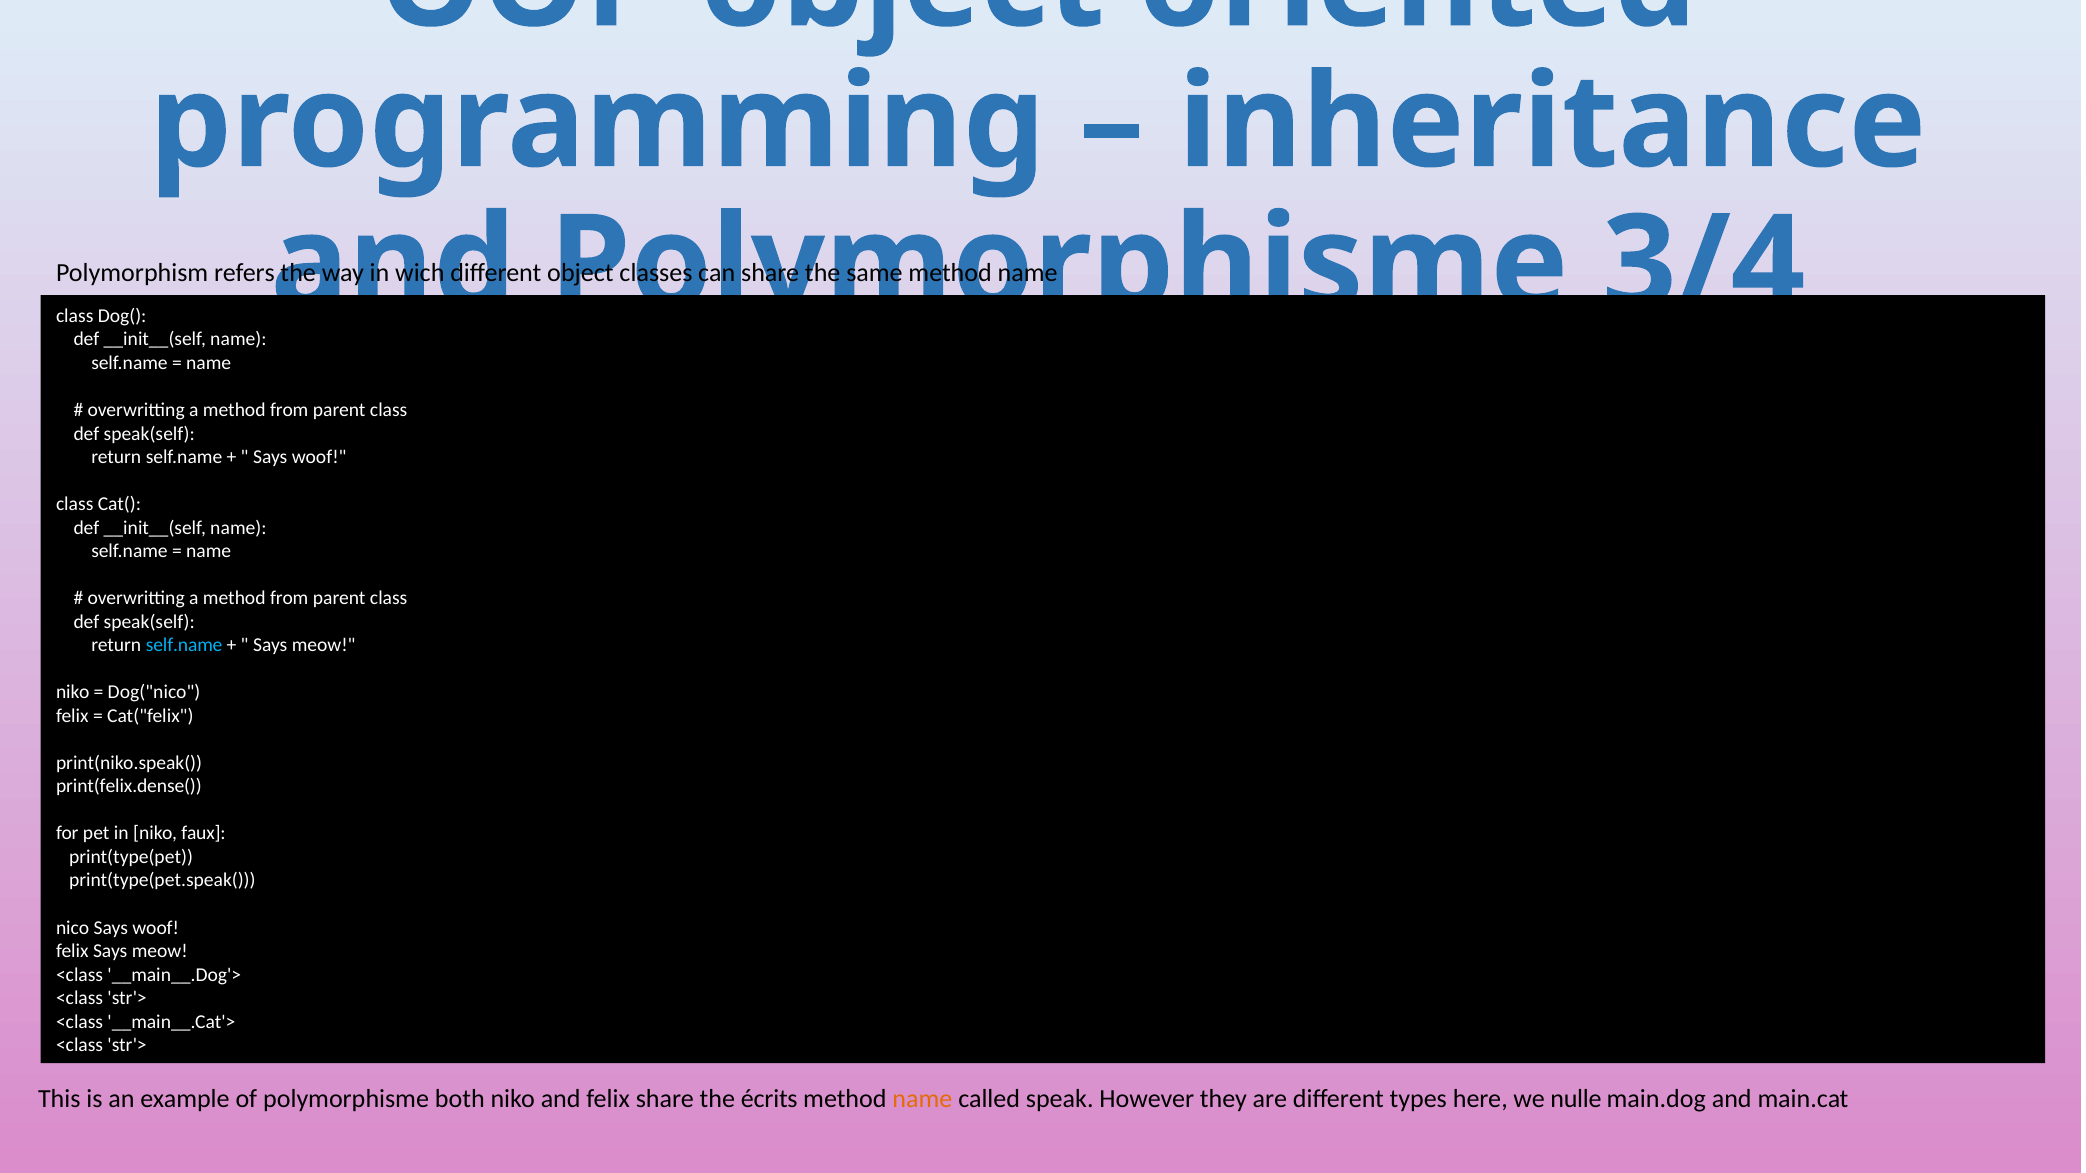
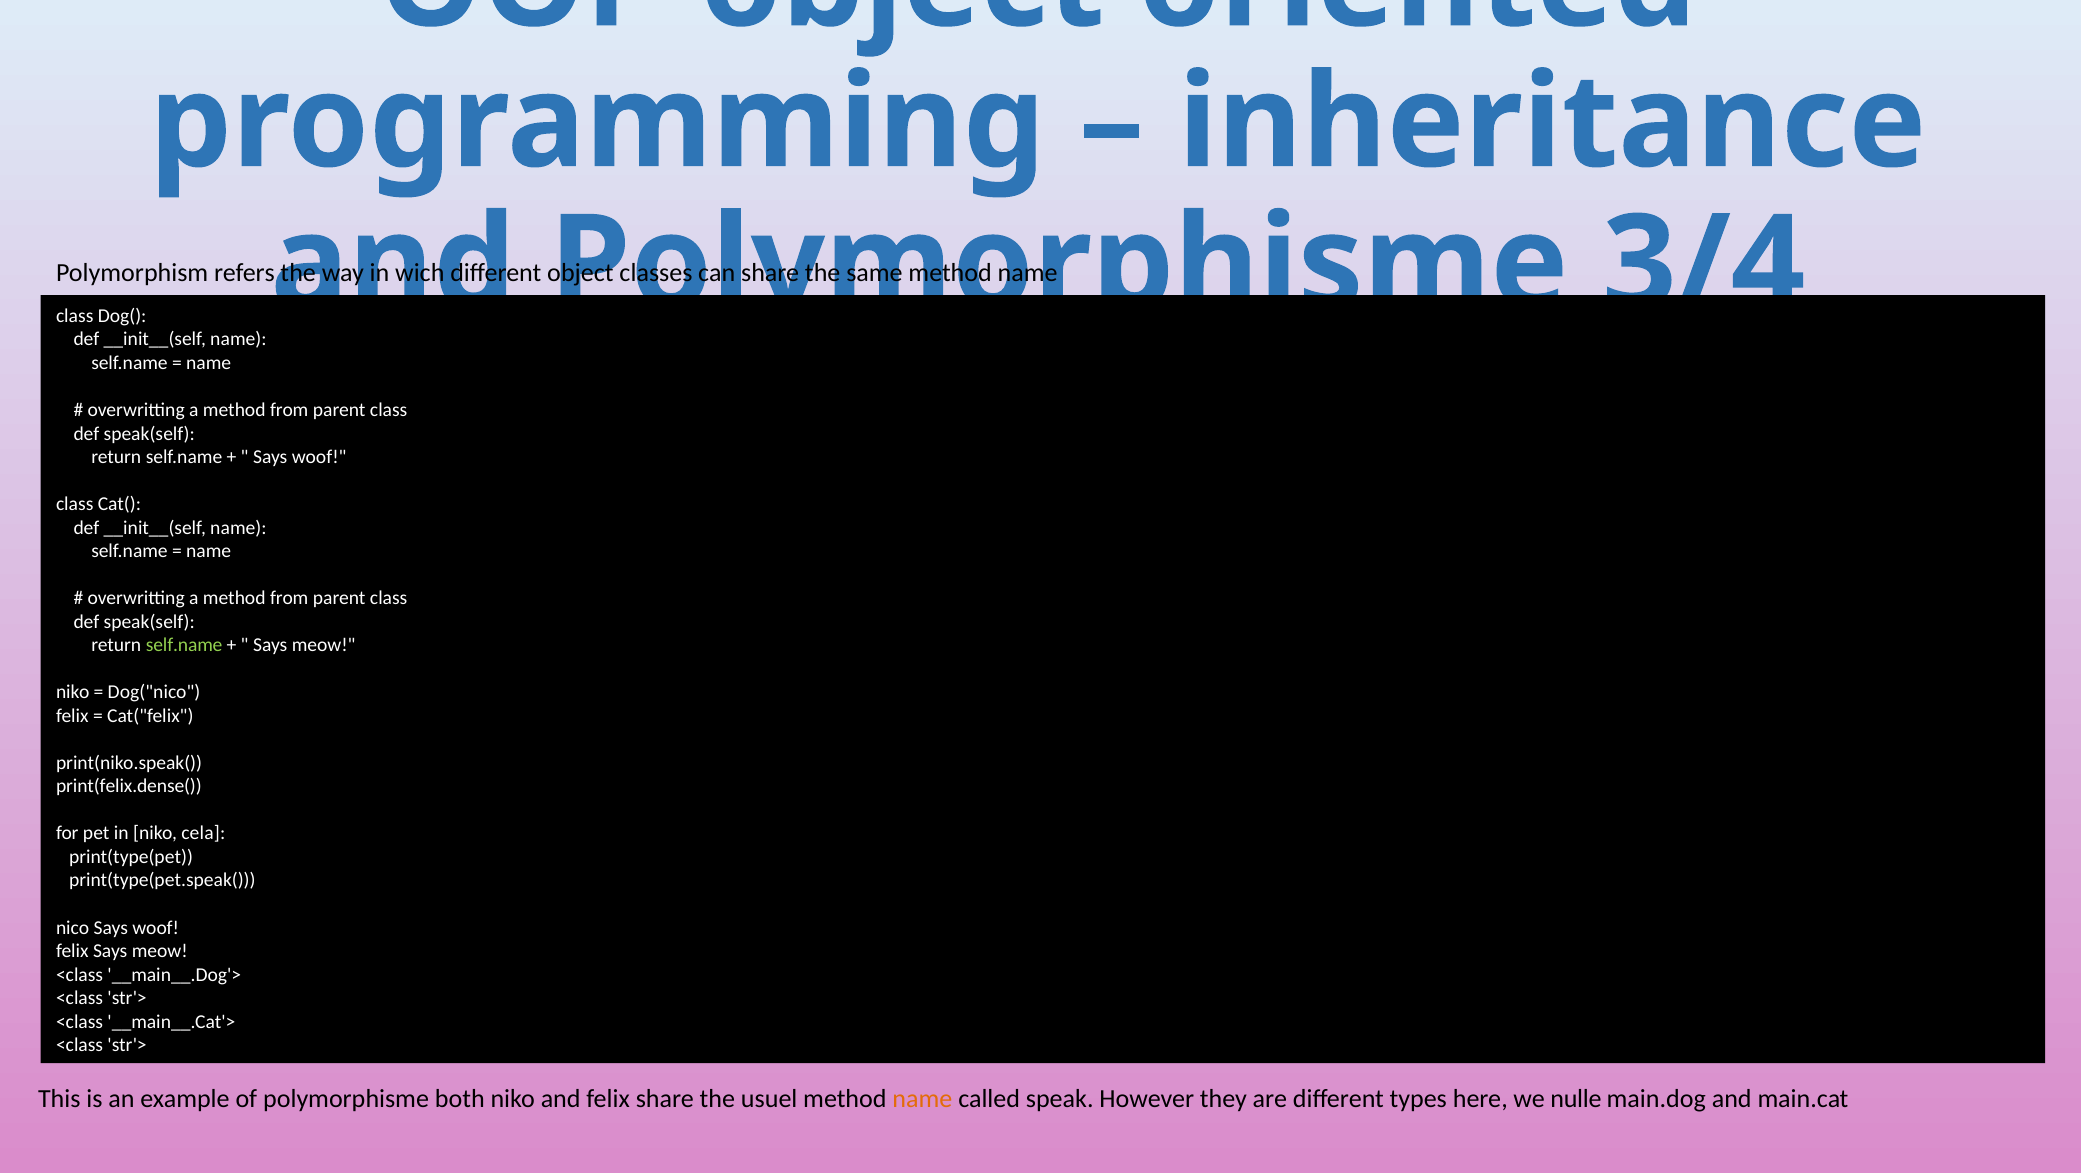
self.name colour: light blue -> light green (184, 646)
faux: faux -> cela (203, 834)
écrits: écrits -> usuel (769, 1099)
